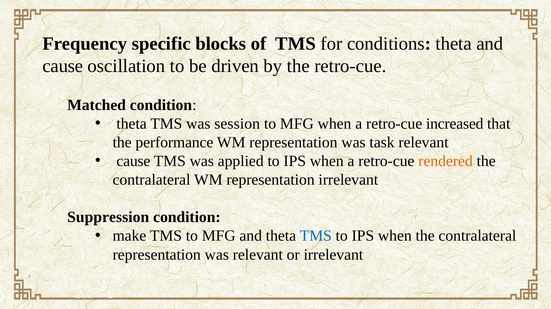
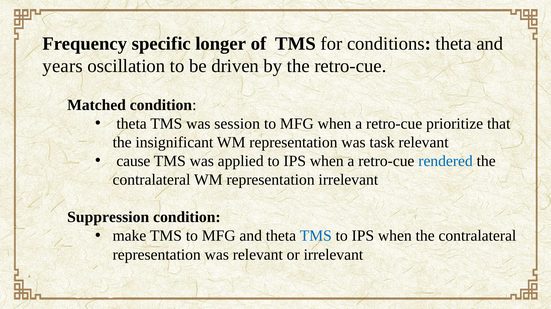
blocks: blocks -> longer (221, 43)
cause: cause -> years (63, 66)
increased: increased -> prioritize (455, 123)
performance: performance -> insignificant (174, 142)
rendered colour: orange -> blue (446, 161)
